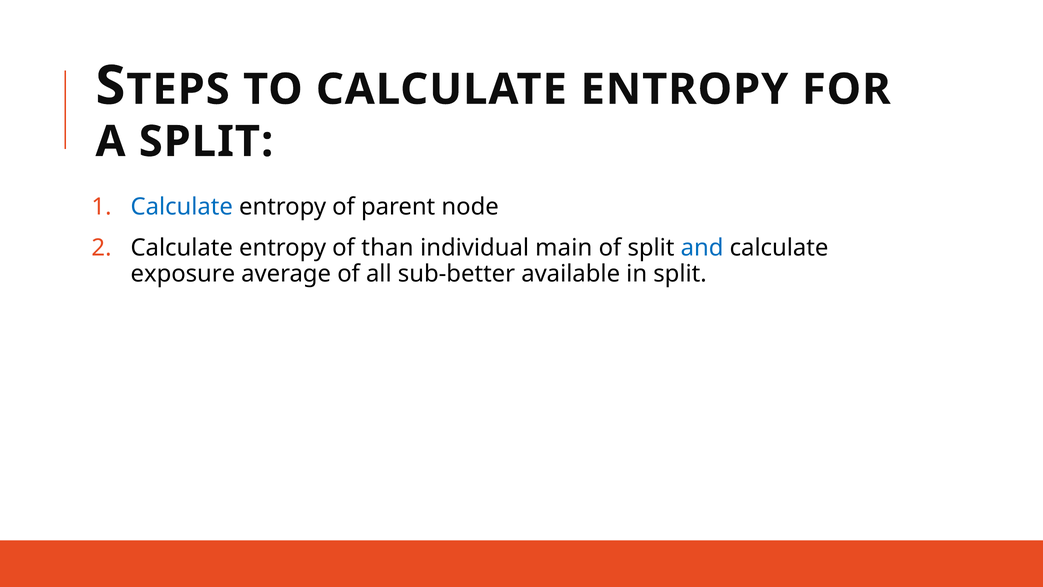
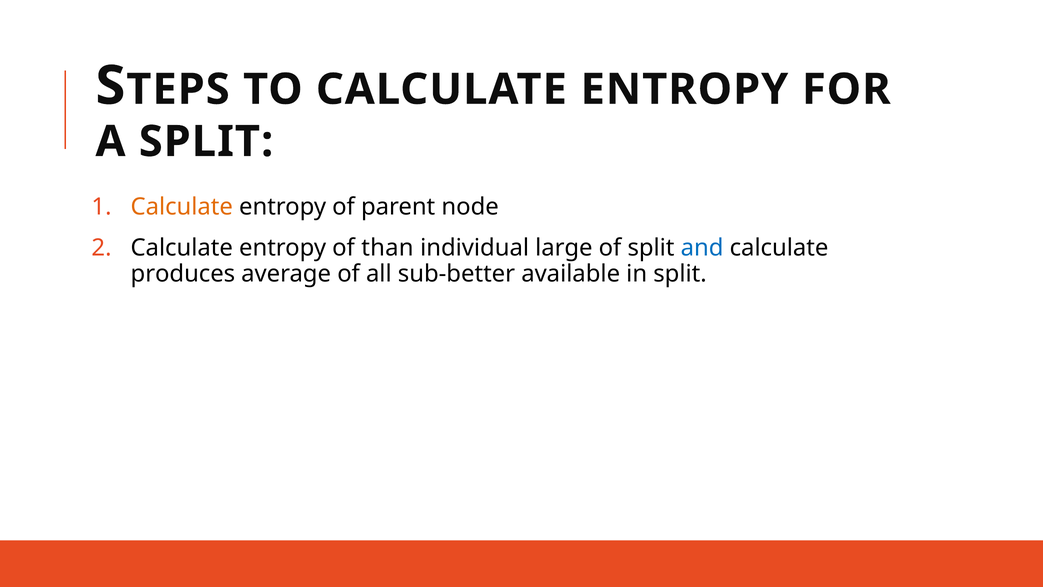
Calculate colour: blue -> orange (182, 207)
main: main -> large (564, 248)
exposure: exposure -> produces (183, 274)
